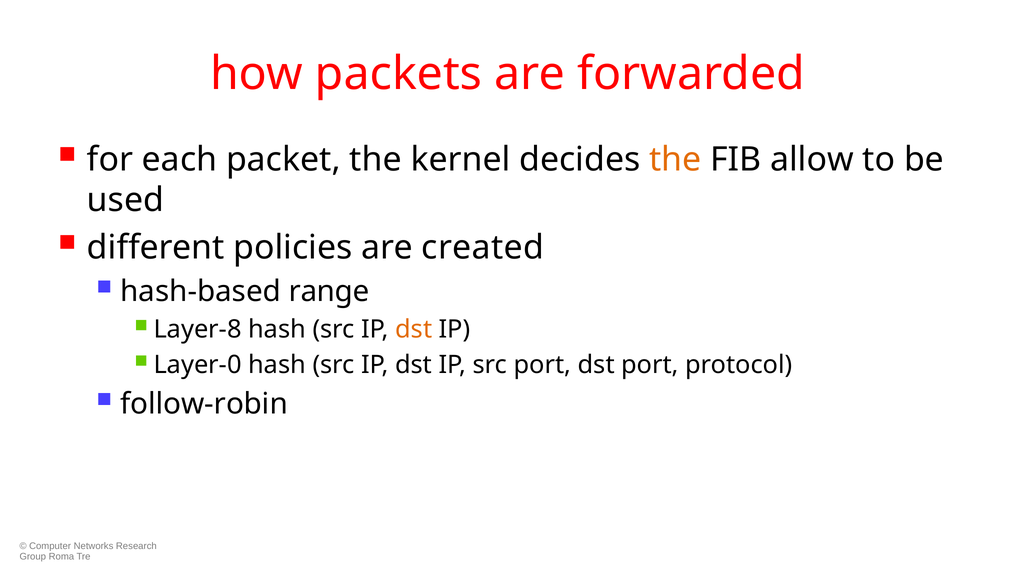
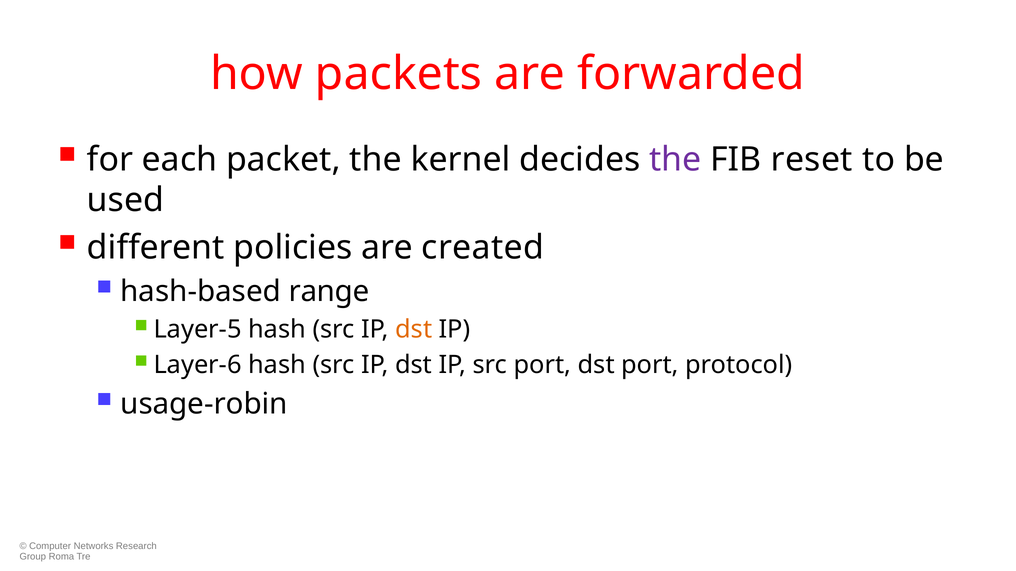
the colour: orange -> purple (675, 160)
allow: allow -> reset (812, 160)
Layer-8: Layer-8 -> Layer-5 (198, 330)
Layer-0: Layer-0 -> Layer-6 (198, 365)
follow-robin: follow-robin -> usage-robin (204, 404)
